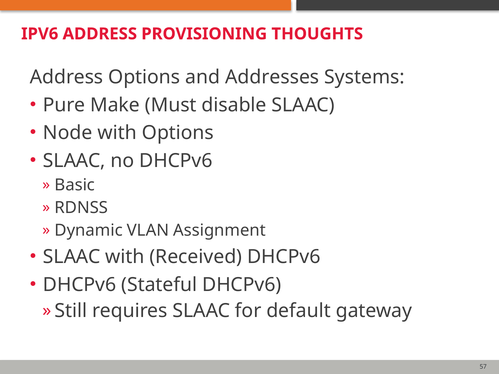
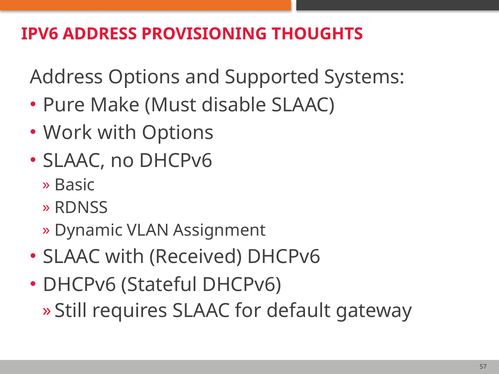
Addresses: Addresses -> Supported (272, 77)
Node: Node -> Work (68, 133)
